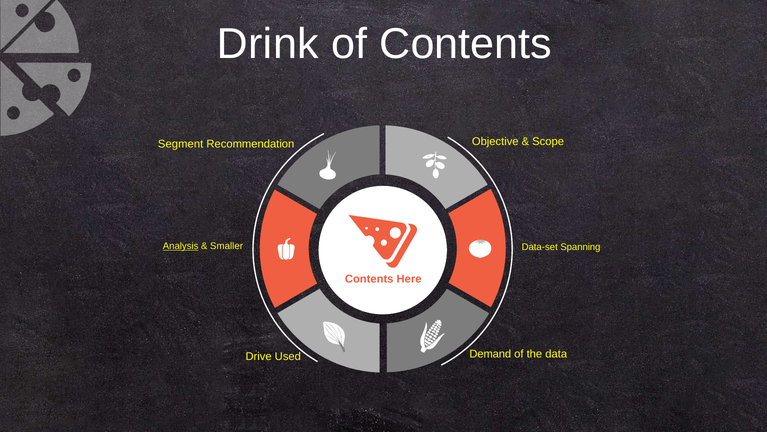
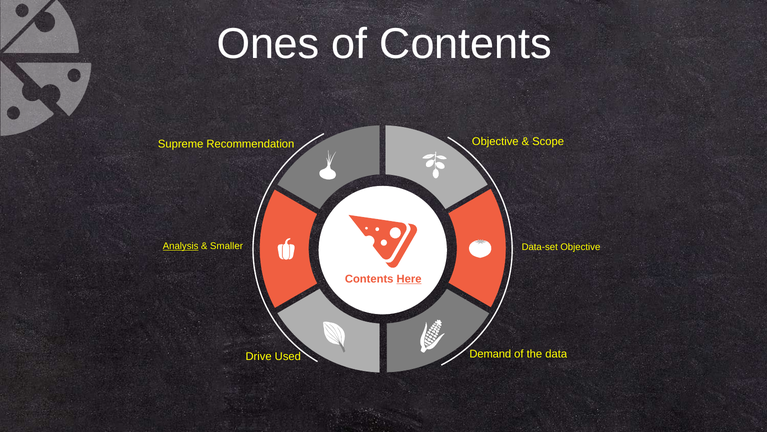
Drink: Drink -> Ones (268, 44)
Segment: Segment -> Supreme (181, 144)
Data-set Spanning: Spanning -> Objective (580, 247)
Here underline: none -> present (409, 278)
